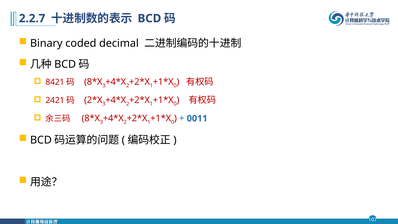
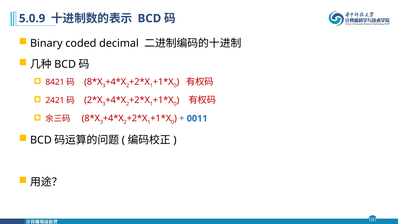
2.2.7: 2.2.7 -> 5.0.9 (32, 18)
